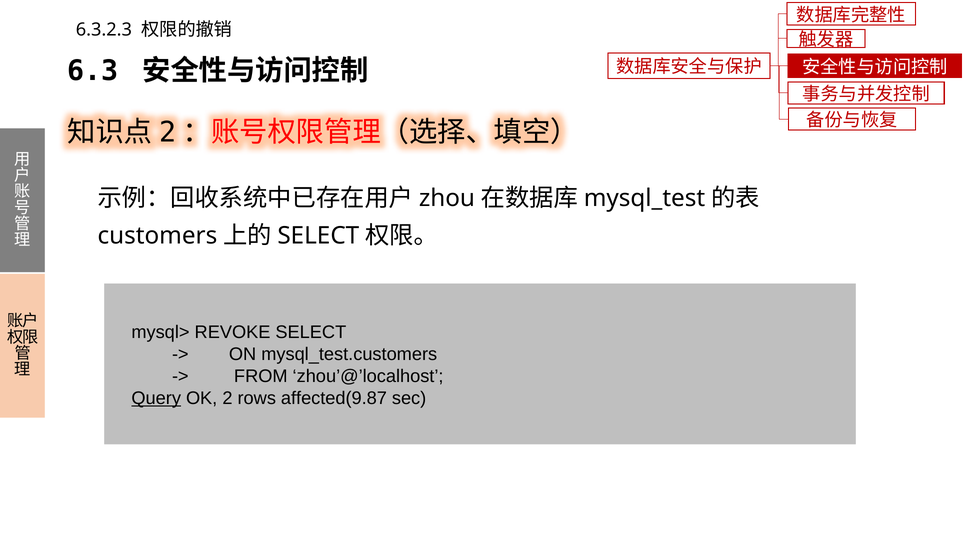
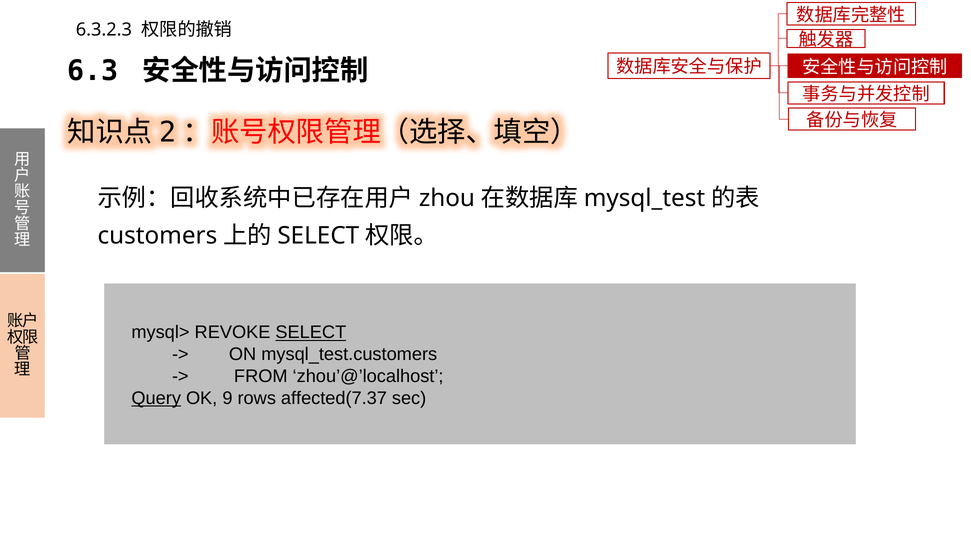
SELECT underline: none -> present (311, 333)
2: 2 -> 9 (227, 398)
affected(9.87: affected(9.87 -> affected(7.37 (334, 398)
